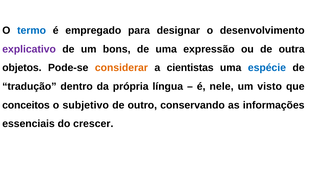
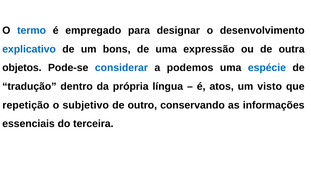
explicativo colour: purple -> blue (29, 49)
considerar colour: orange -> blue (121, 68)
cientistas: cientistas -> podemos (190, 68)
nele: nele -> atos (222, 86)
conceitos: conceitos -> repetição (26, 105)
crescer: crescer -> terceira (93, 124)
